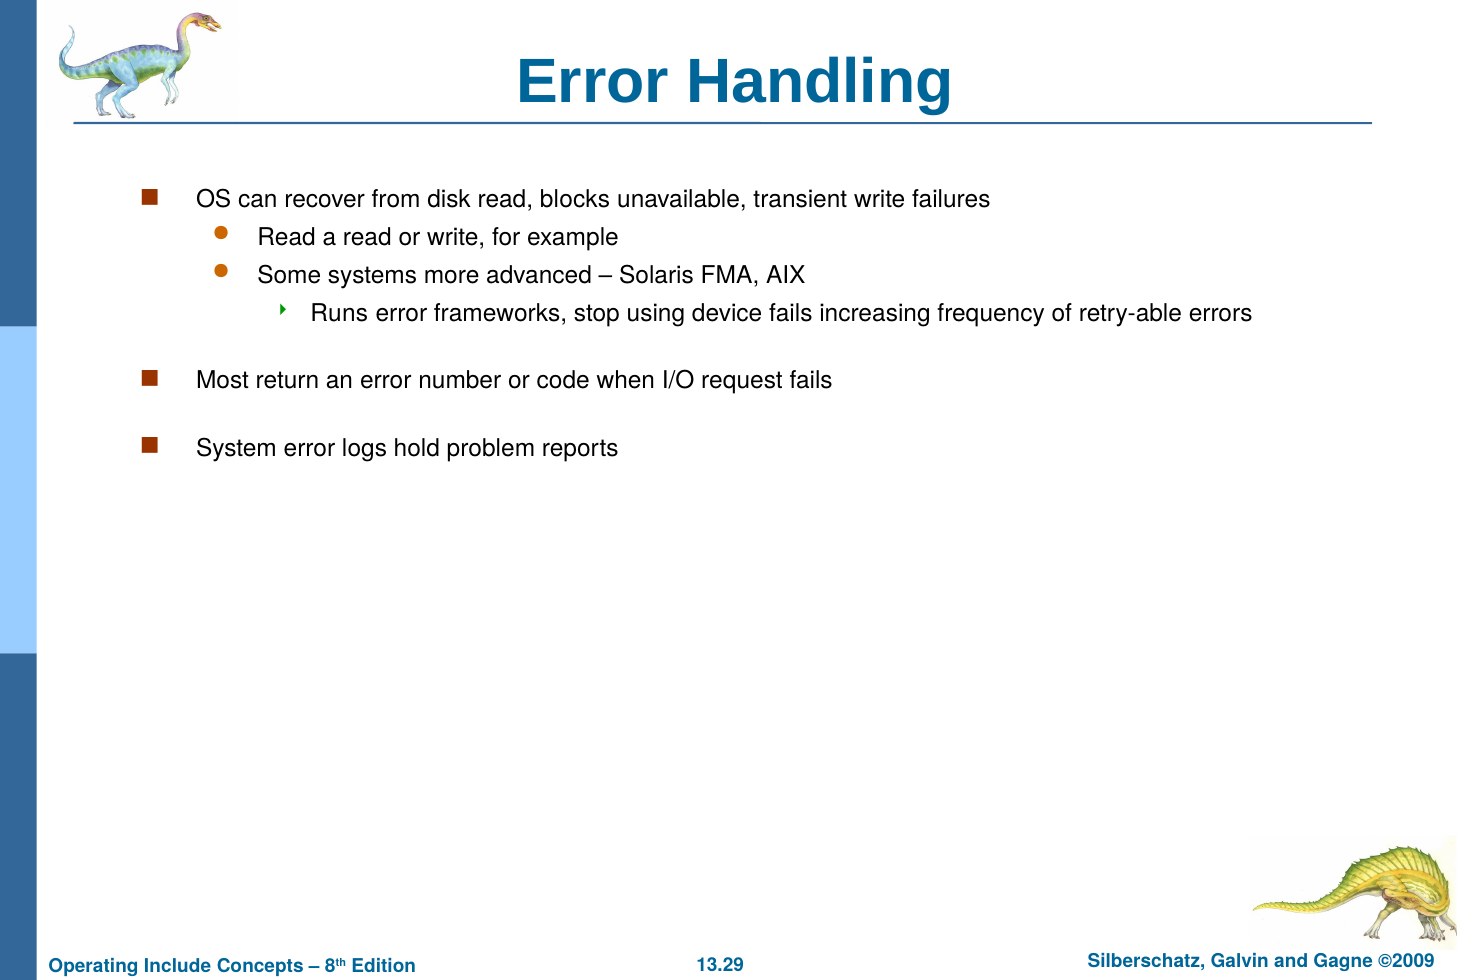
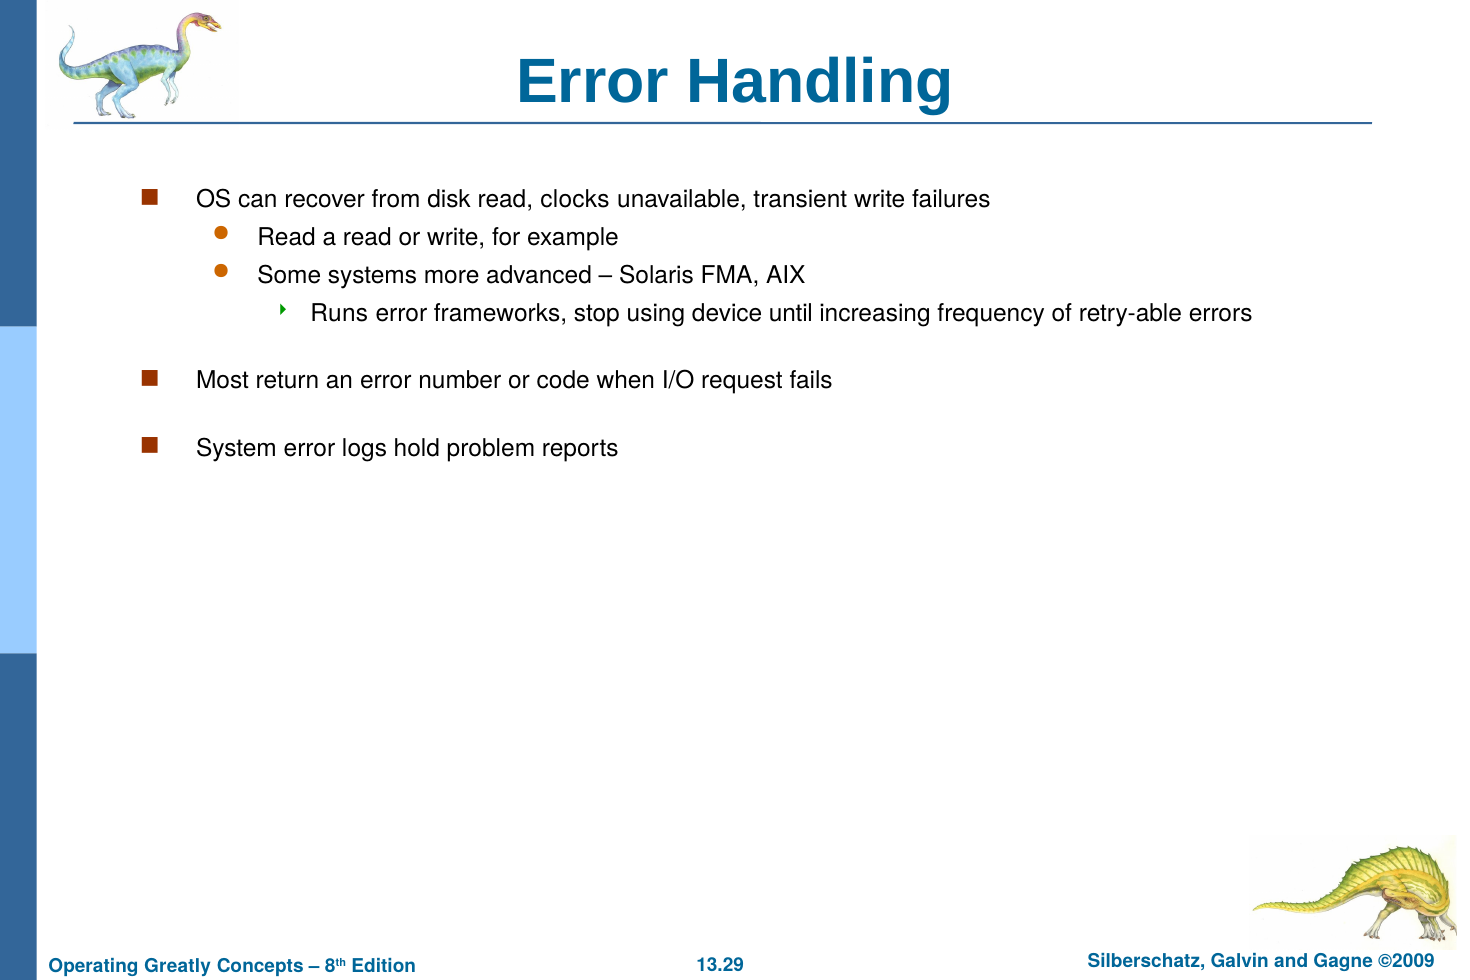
blocks: blocks -> clocks (575, 200)
device fails: fails -> until (791, 314)
Include: Include -> Greatly (178, 966)
